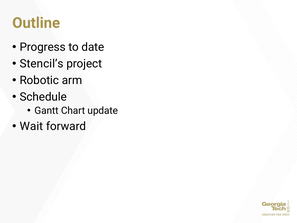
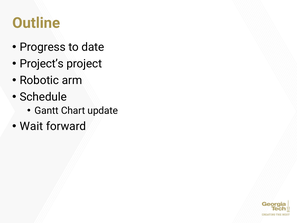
Stencil’s: Stencil’s -> Project’s (42, 64)
